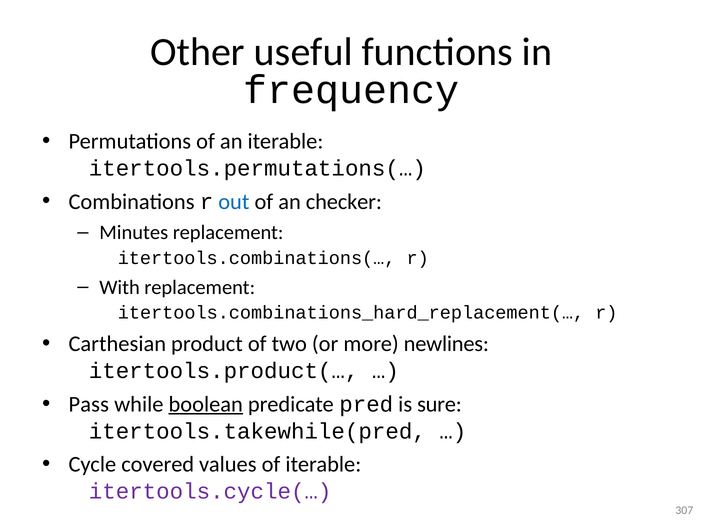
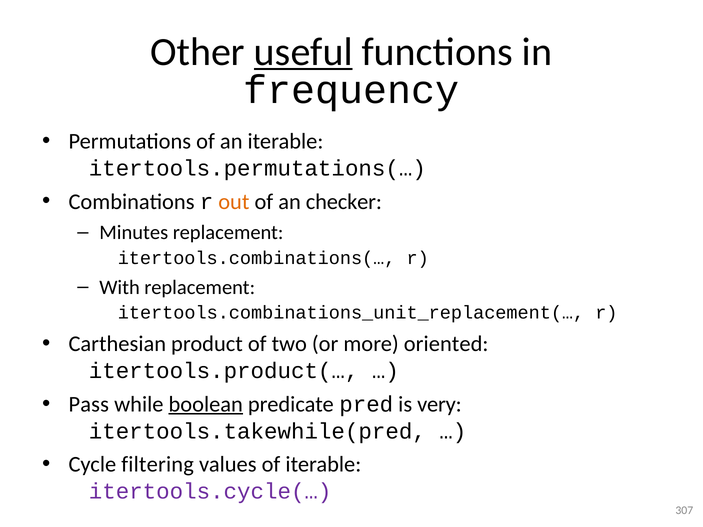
useful underline: none -> present (303, 52)
out colour: blue -> orange (234, 202)
itertools.combinations_hard_replacement(…: itertools.combinations_hard_replacement(… -> itertools.combinations_unit_replacement(… (351, 313)
newlines: newlines -> oriented (446, 344)
sure: sure -> very (439, 404)
covered: covered -> filtering (158, 464)
